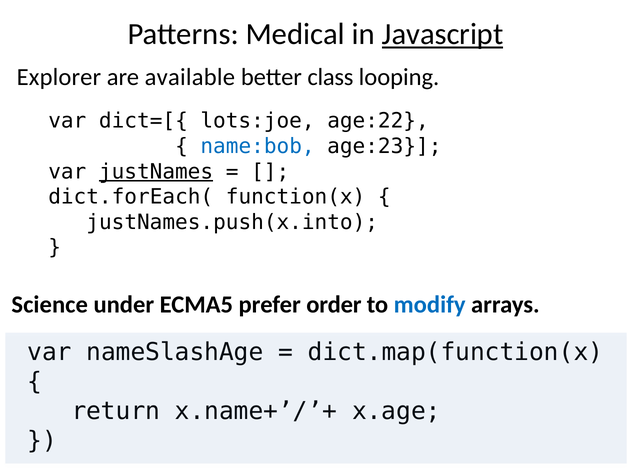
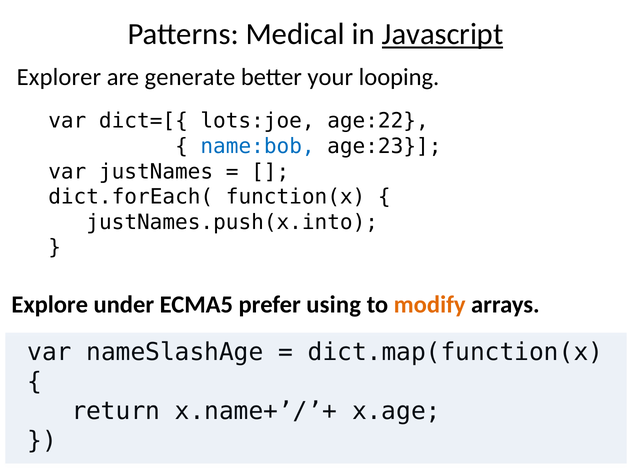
available: available -> generate (190, 77)
class: class -> your (330, 77)
justNames underline: present -> none (156, 172)
Science: Science -> Explore (50, 305)
order: order -> using (334, 305)
modify colour: blue -> orange (430, 305)
